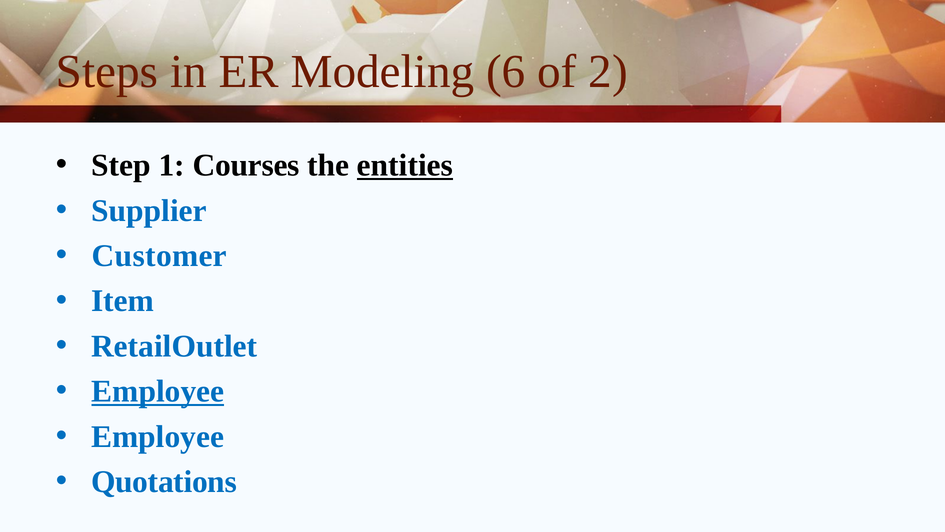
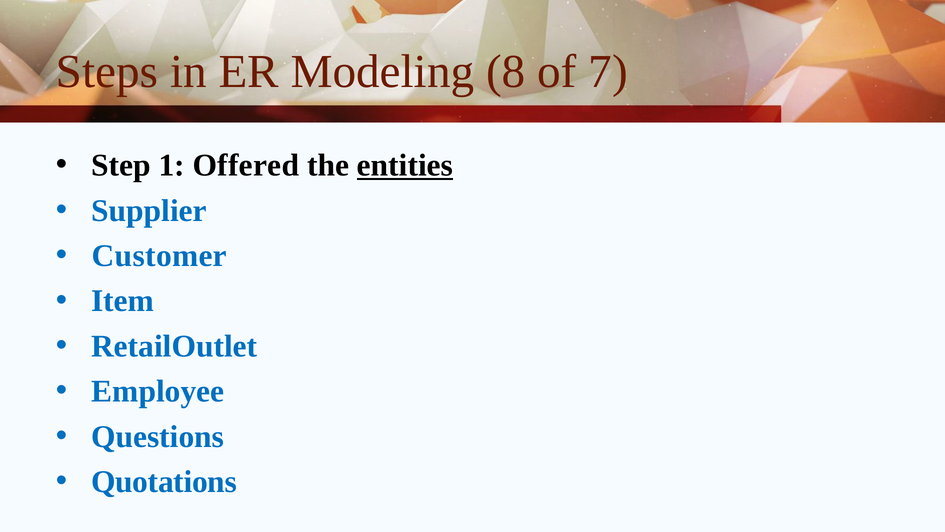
6: 6 -> 8 (506, 72)
2: 2 -> 7 (608, 72)
Courses: Courses -> Offered (246, 165)
Employee underline: present -> none (158, 391)
Employee: Employee -> Questions (158, 436)
